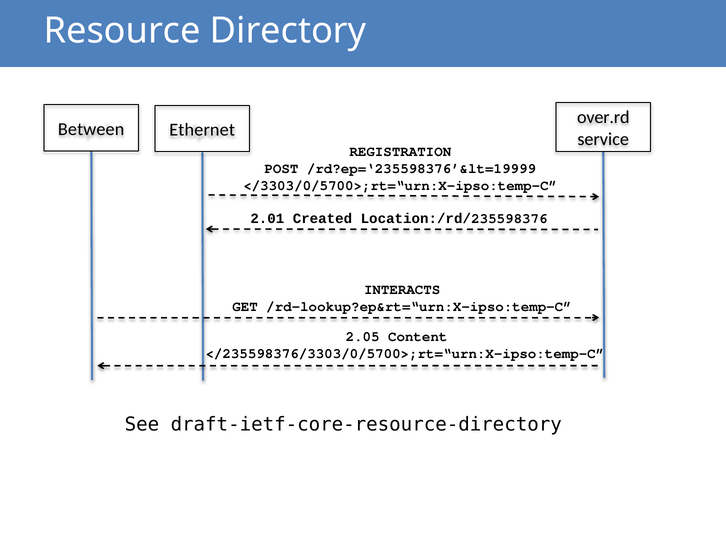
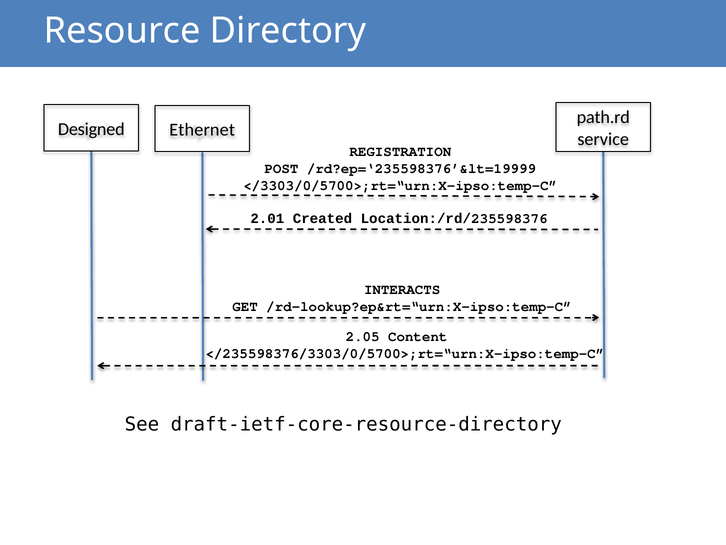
over.rd: over.rd -> path.rd (603, 117)
Between: Between -> Designed (91, 129)
